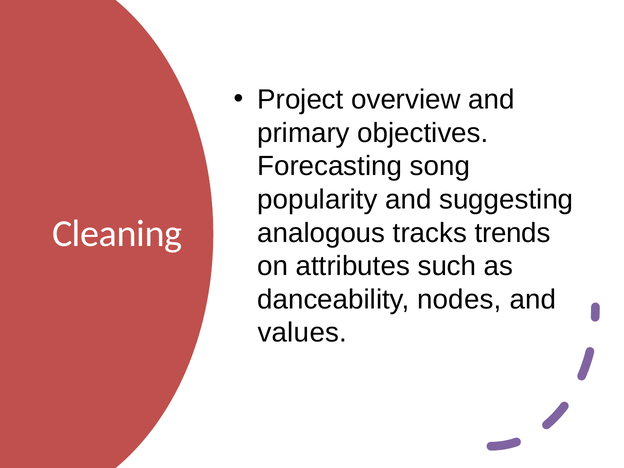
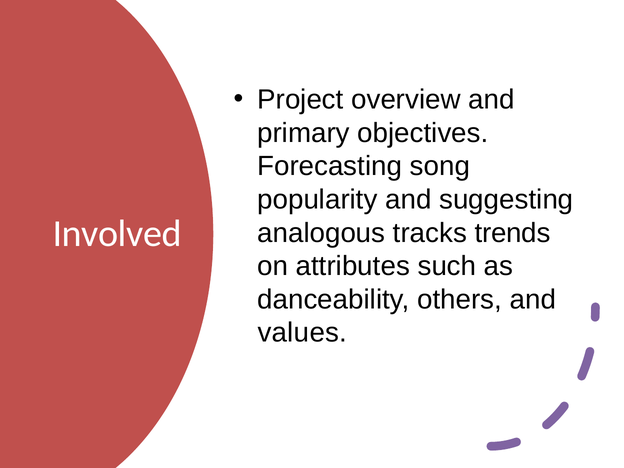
Cleaning: Cleaning -> Involved (117, 234)
nodes: nodes -> others (459, 300)
